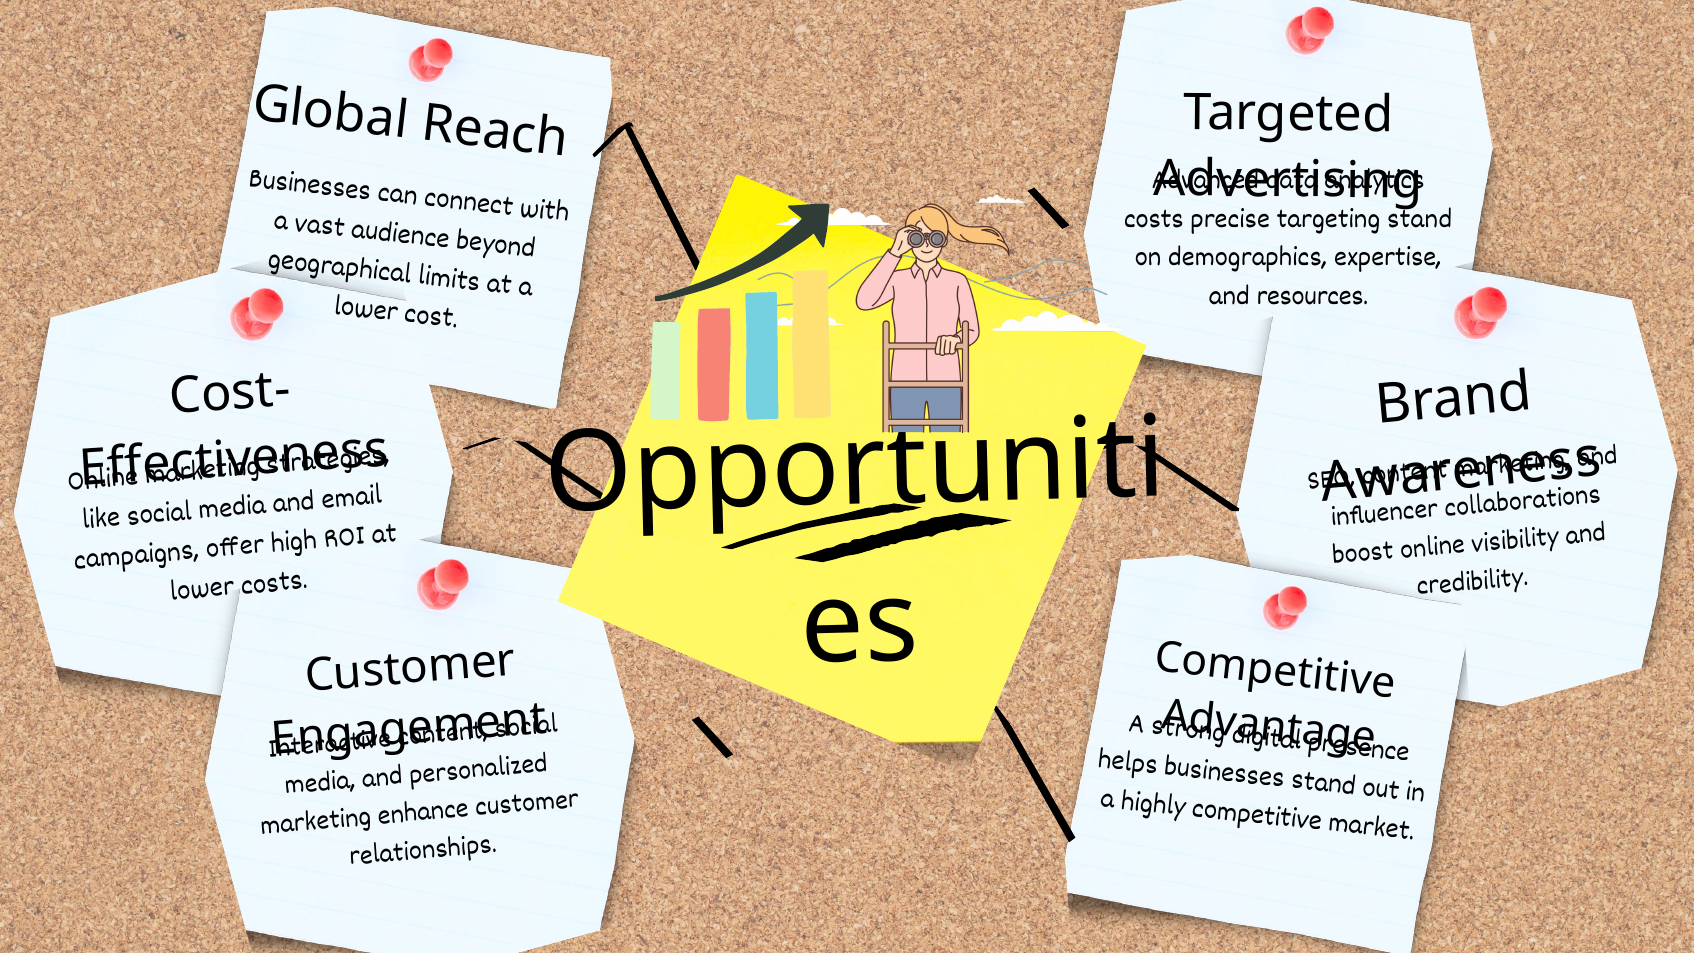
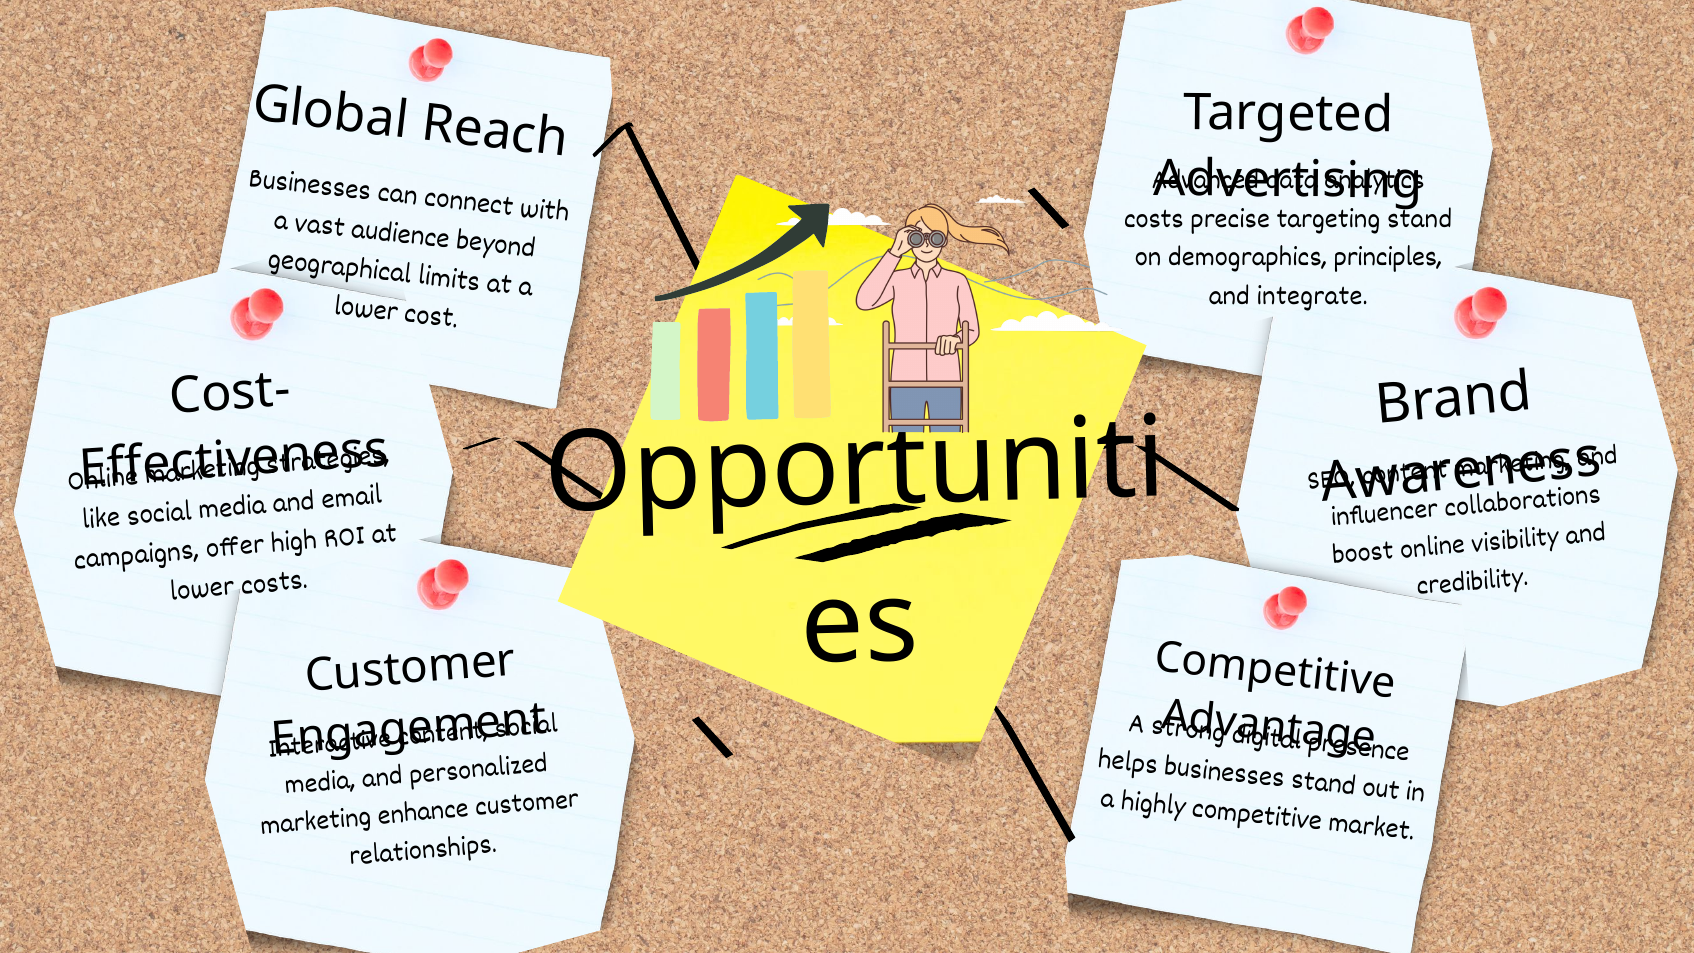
expertise: expertise -> principles (1388, 256)
resources: resources -> integrate (1312, 295)
